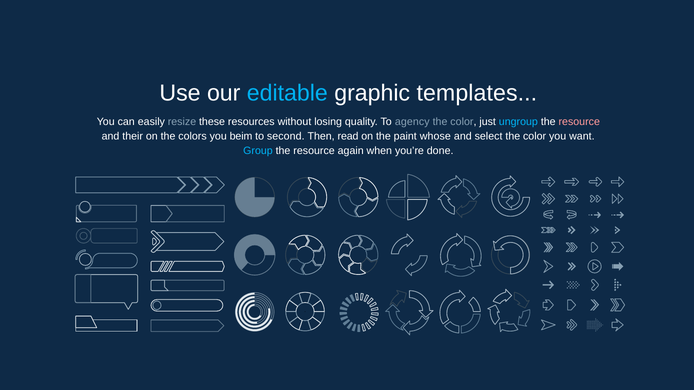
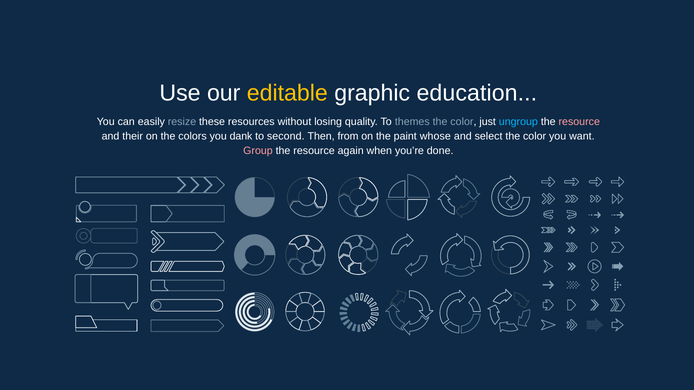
editable colour: light blue -> yellow (287, 93)
templates: templates -> education (477, 93)
agency: agency -> themes (412, 122)
beim: beim -> dank (241, 136)
read: read -> from (348, 136)
Group colour: light blue -> pink (258, 151)
